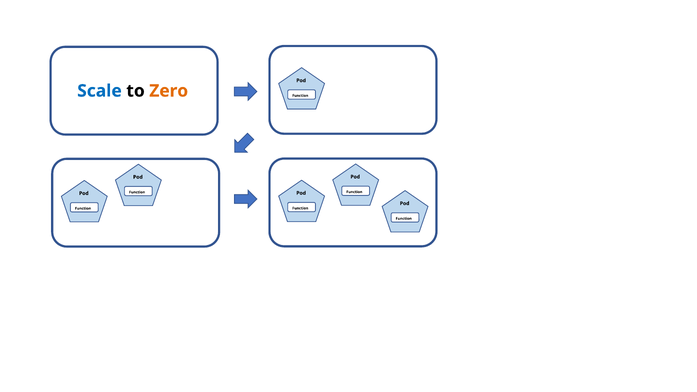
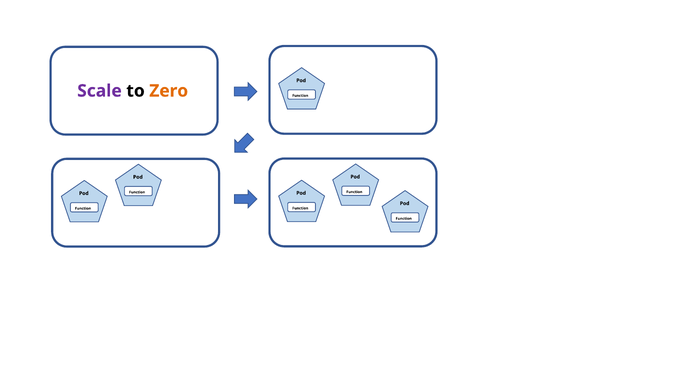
Scale colour: blue -> purple (99, 91)
